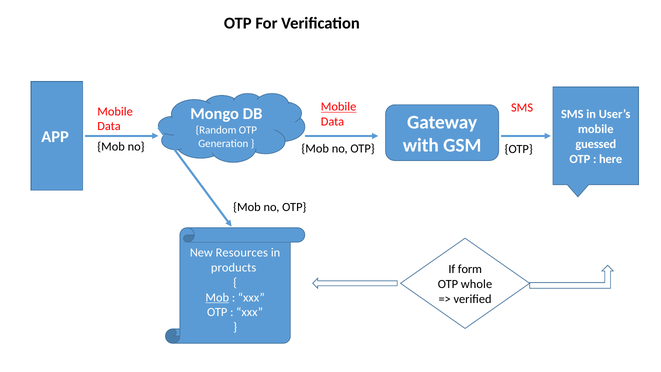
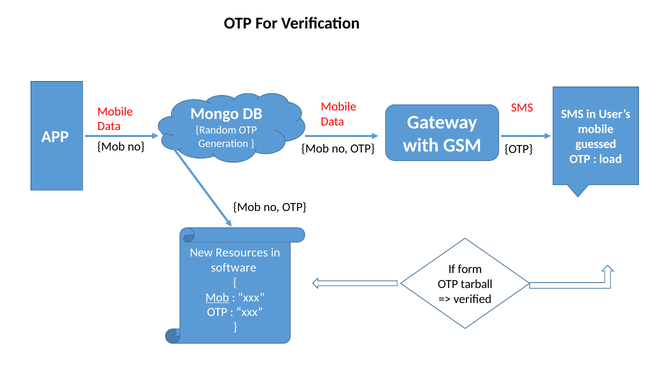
Mobile underline: present -> none (339, 107)
here: here -> load (611, 159)
products: products -> software (234, 268)
whole: whole -> tarball (477, 284)
